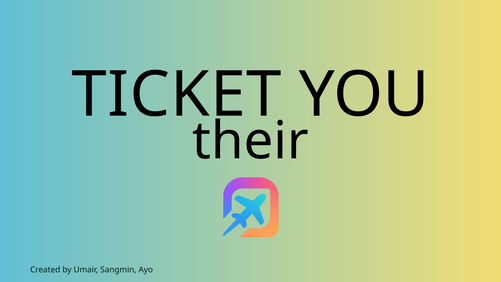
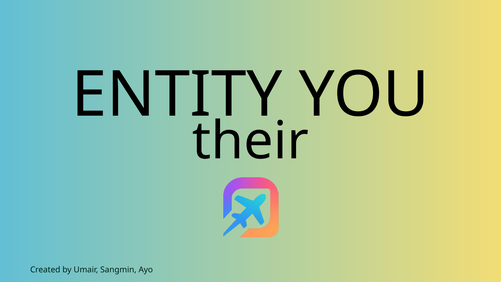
TICKET: TICKET -> ENTITY (177, 95)
